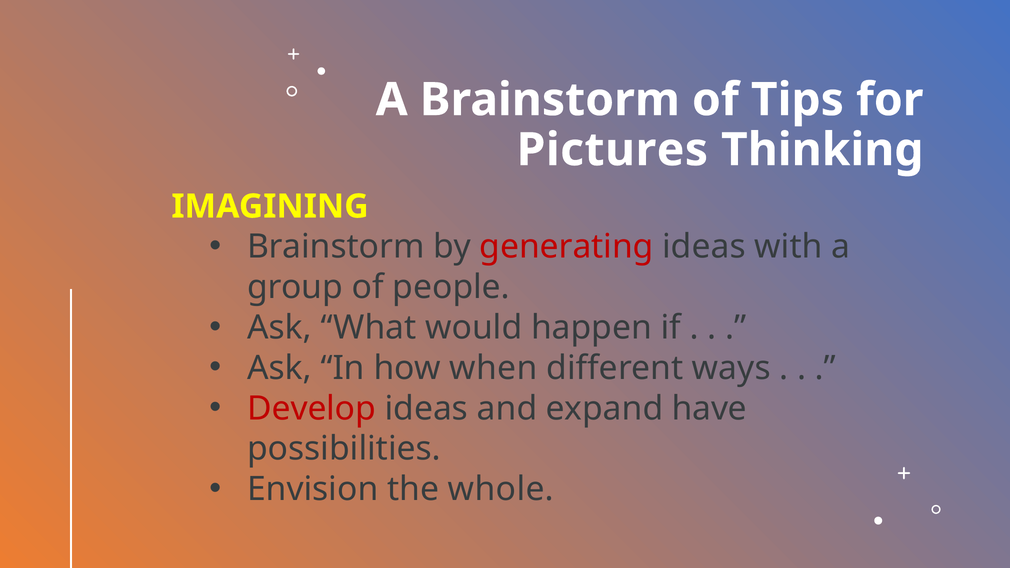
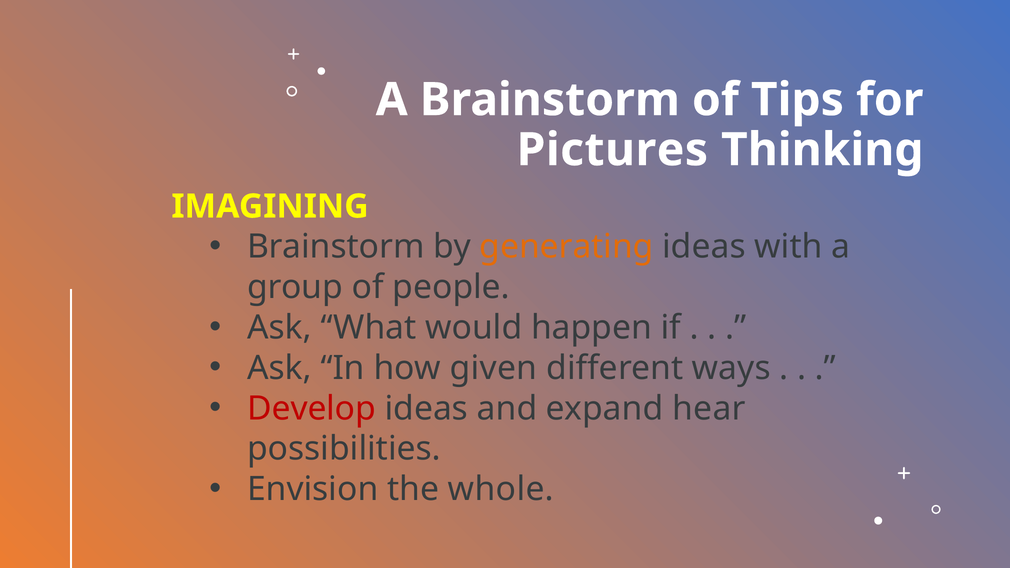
generating colour: red -> orange (566, 247)
when: when -> given (493, 368)
have: have -> hear (709, 409)
